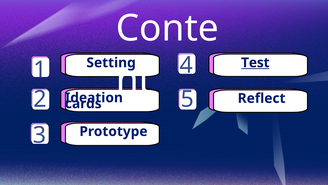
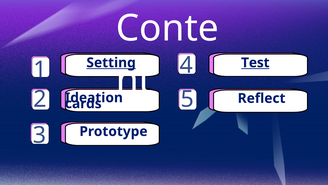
Setting underline: none -> present (111, 63)
